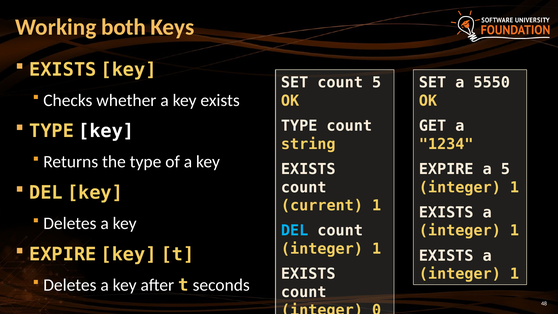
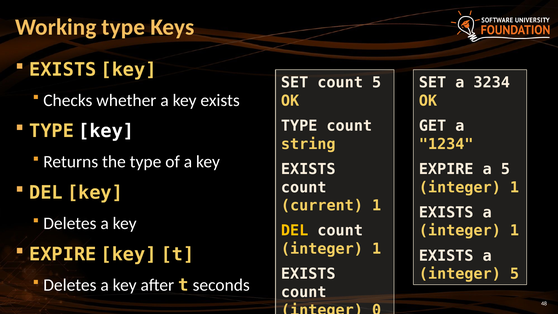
Working both: both -> type (123, 27)
5550: 5550 -> 3234 (492, 83)
DEL colour: light blue -> yellow (295, 231)
1: 1 -> 5 (515, 274)
